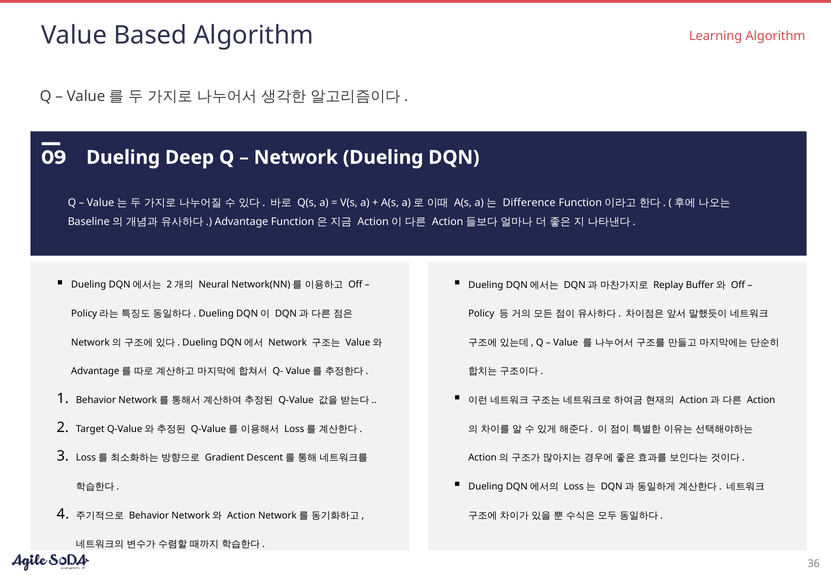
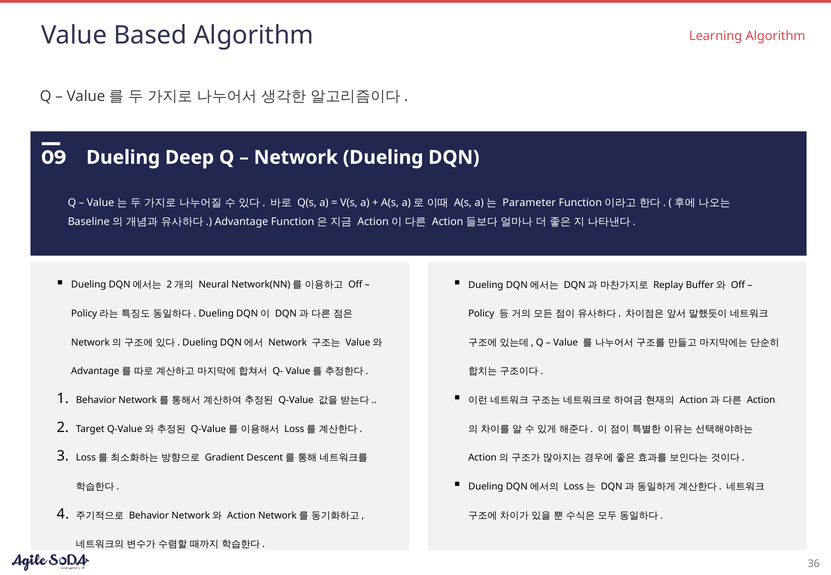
Difference: Difference -> Parameter (529, 203)
